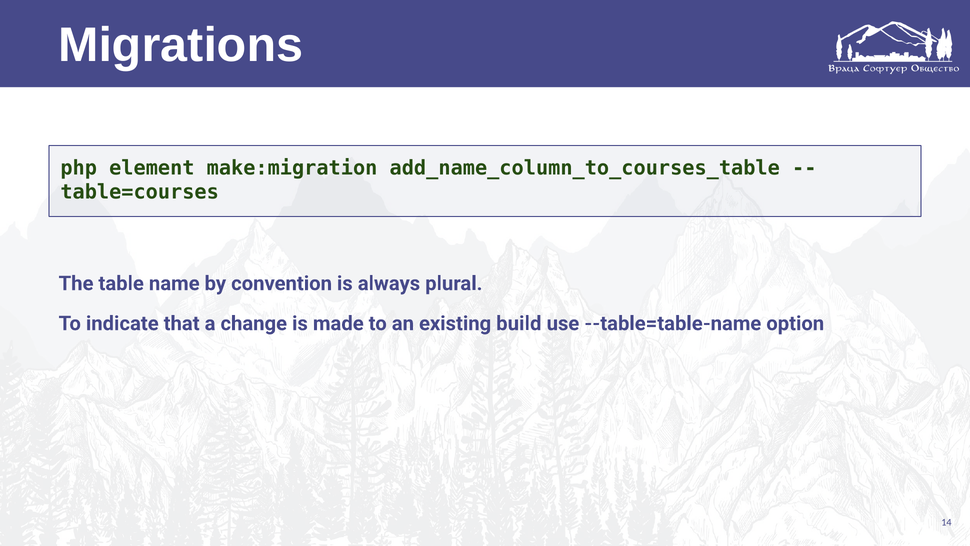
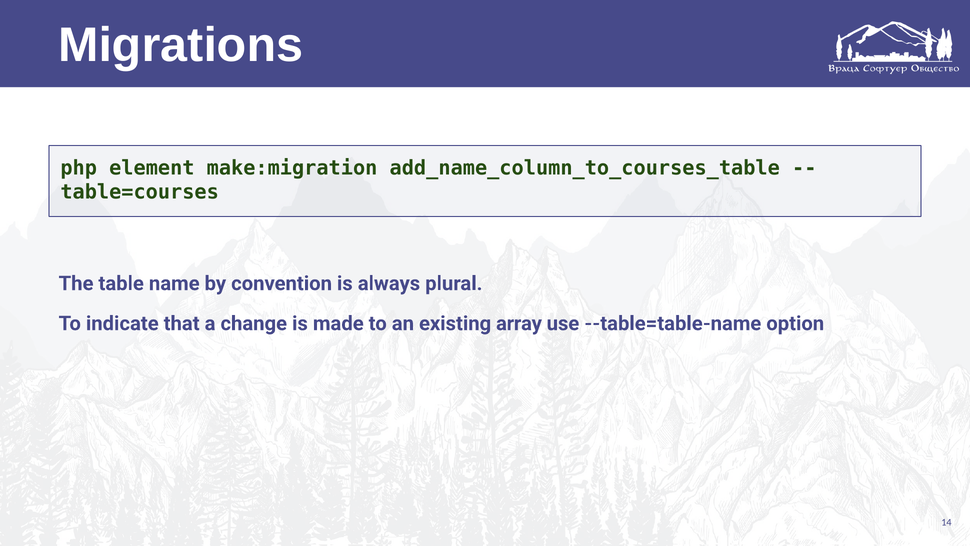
build: build -> array (519, 323)
